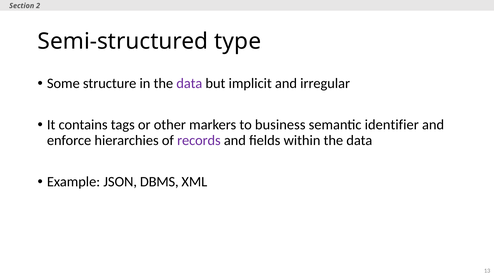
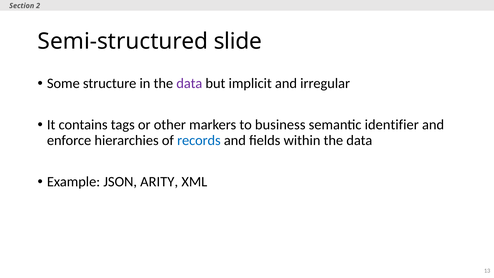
type: type -> slide (238, 41)
records colour: purple -> blue (199, 140)
DBMS: DBMS -> ARITY (159, 182)
